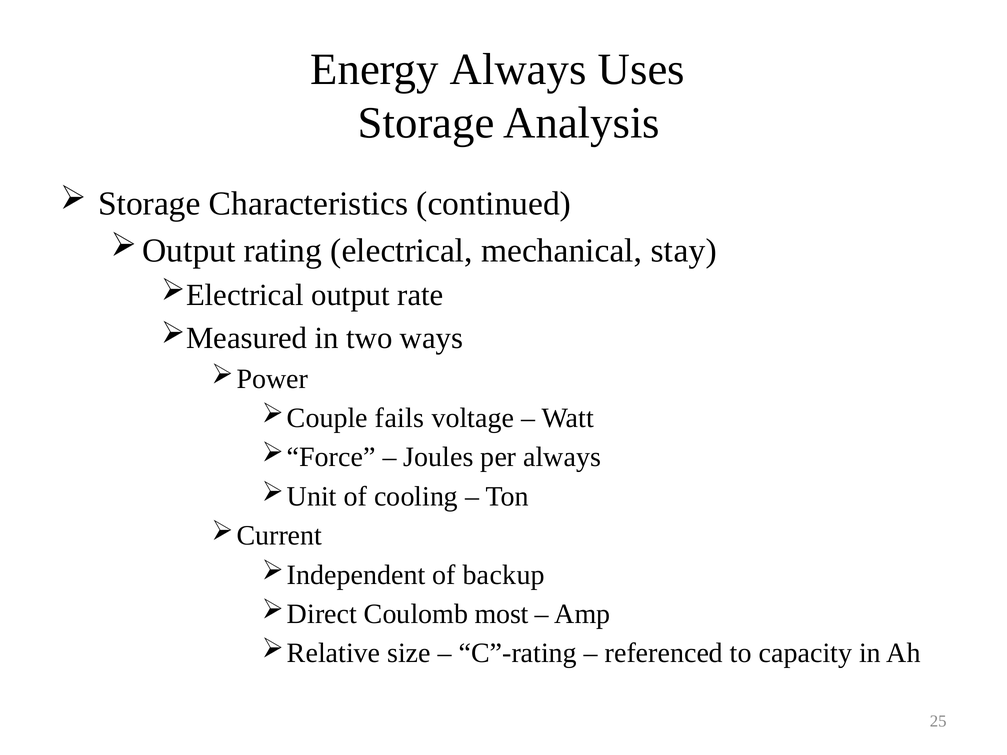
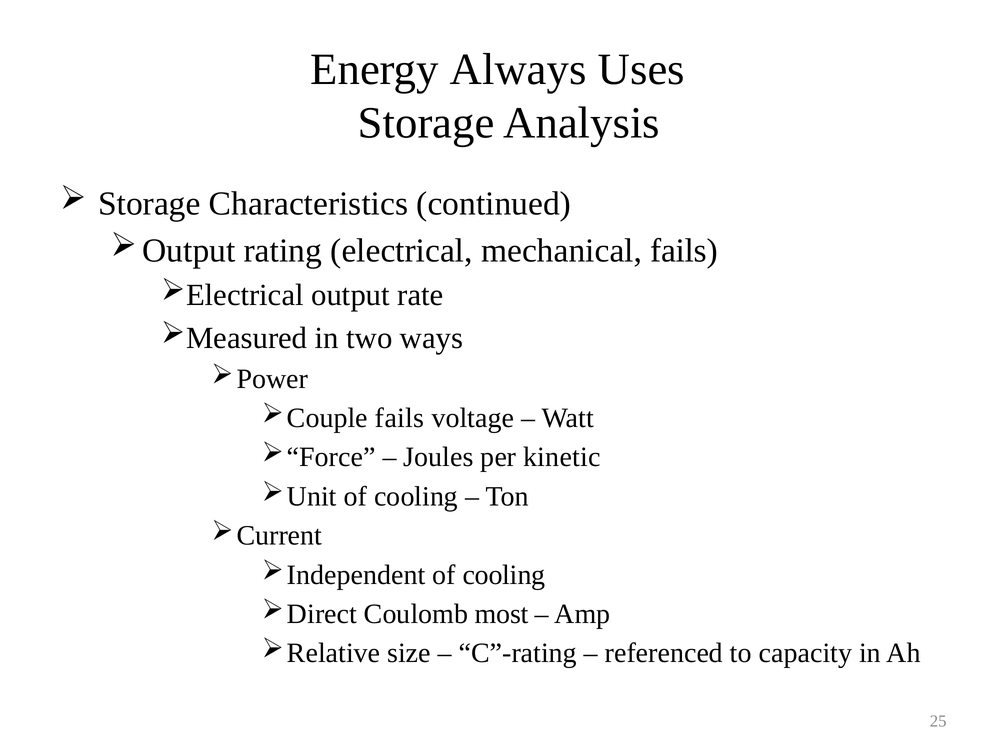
mechanical stay: stay -> fails (684, 251)
per always: always -> kinetic (562, 457)
backup: backup -> cooling (504, 575)
